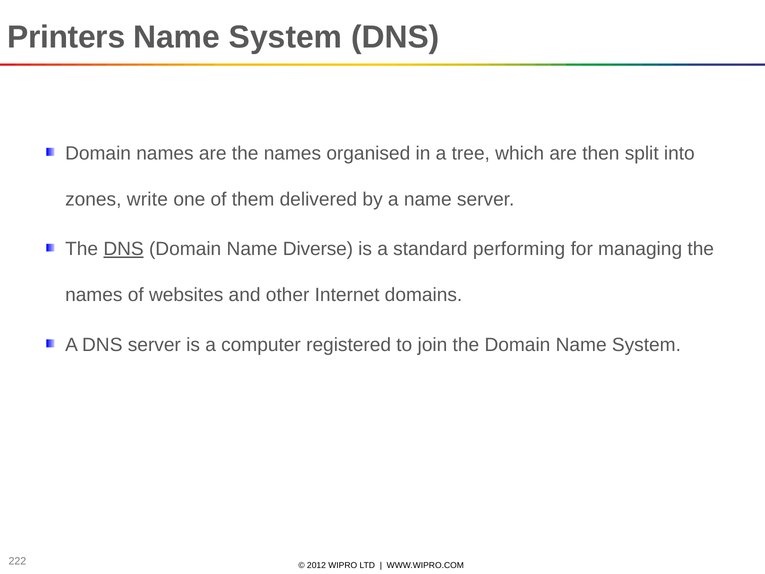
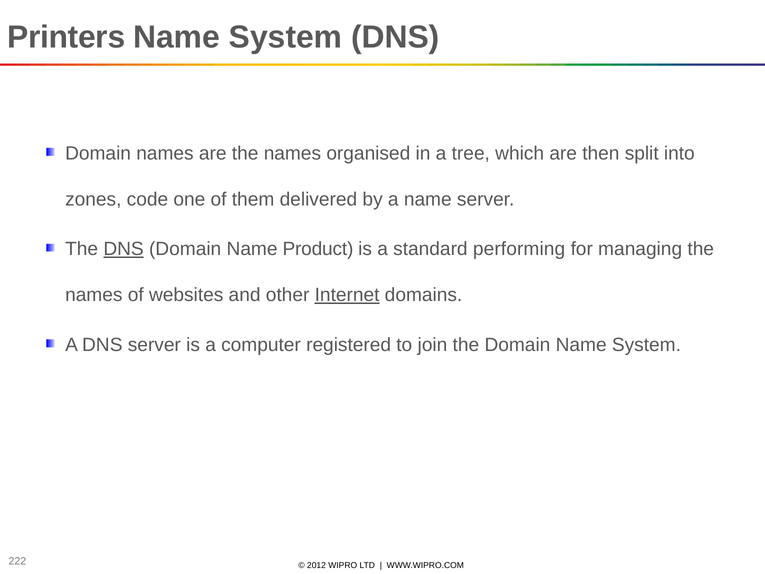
write: write -> code (147, 199)
Diverse: Diverse -> Product (318, 249)
Internet underline: none -> present (347, 295)
